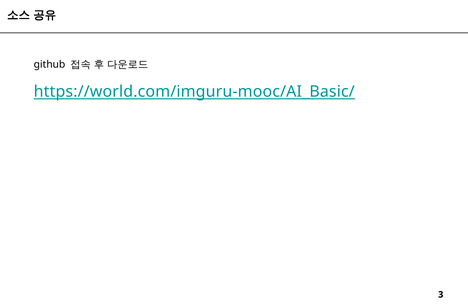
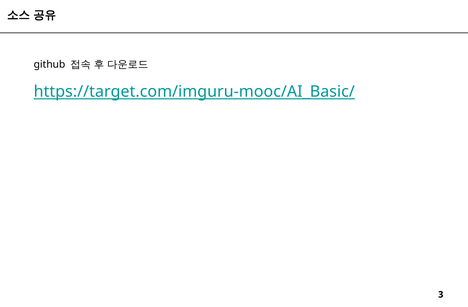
https://world.com/imguru-mooc/AI_Basic/: https://world.com/imguru-mooc/AI_Basic/ -> https://target.com/imguru-mooc/AI_Basic/ (194, 92)
